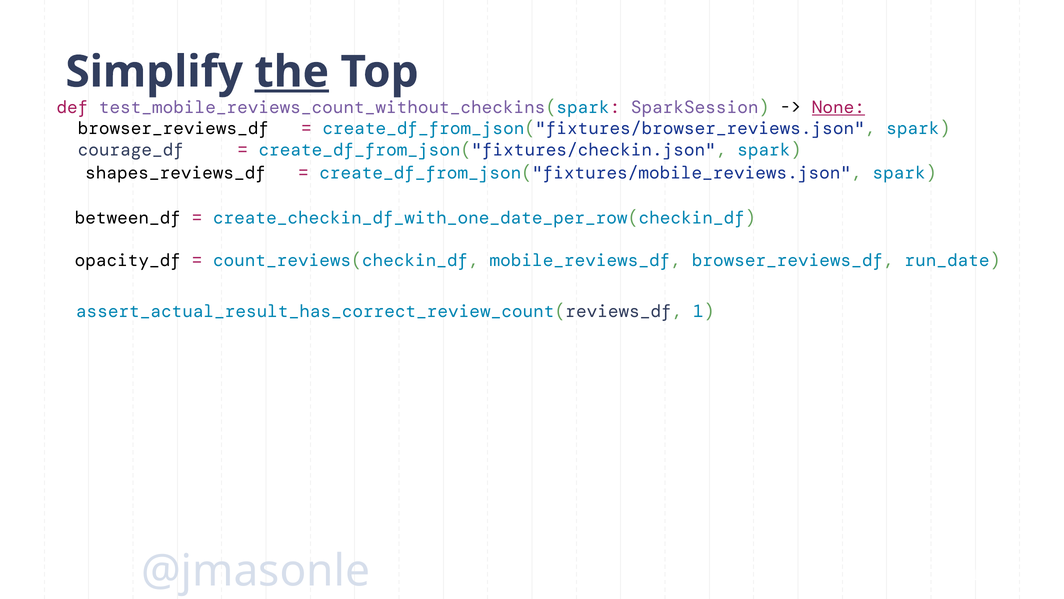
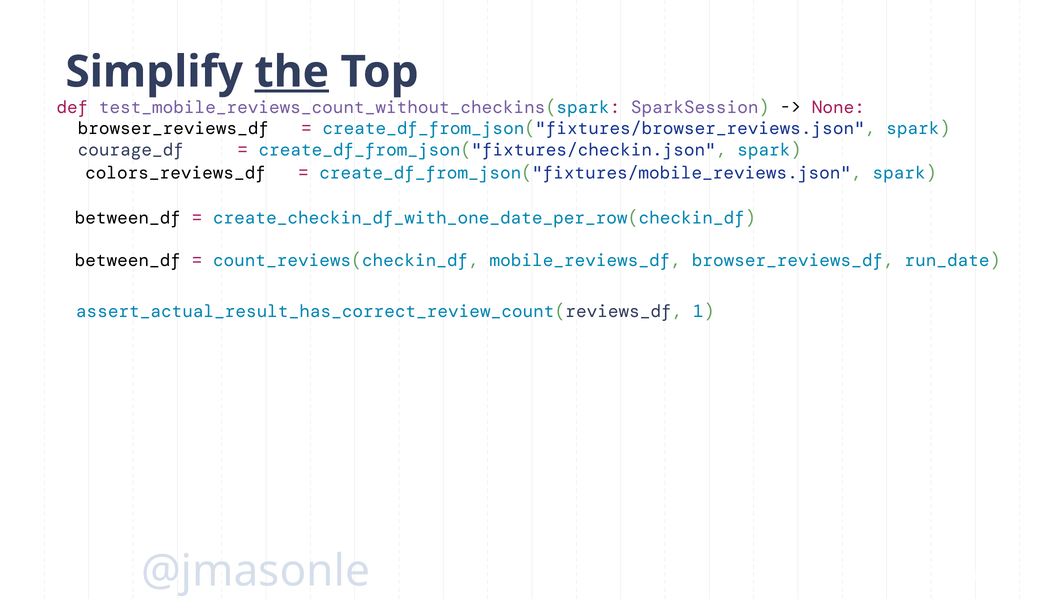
None underline: present -> none (838, 107)
shapes_reviews_df: shapes_reviews_df -> colors_reviews_df (176, 173)
opacity_df: opacity_df -> between_df (128, 260)
